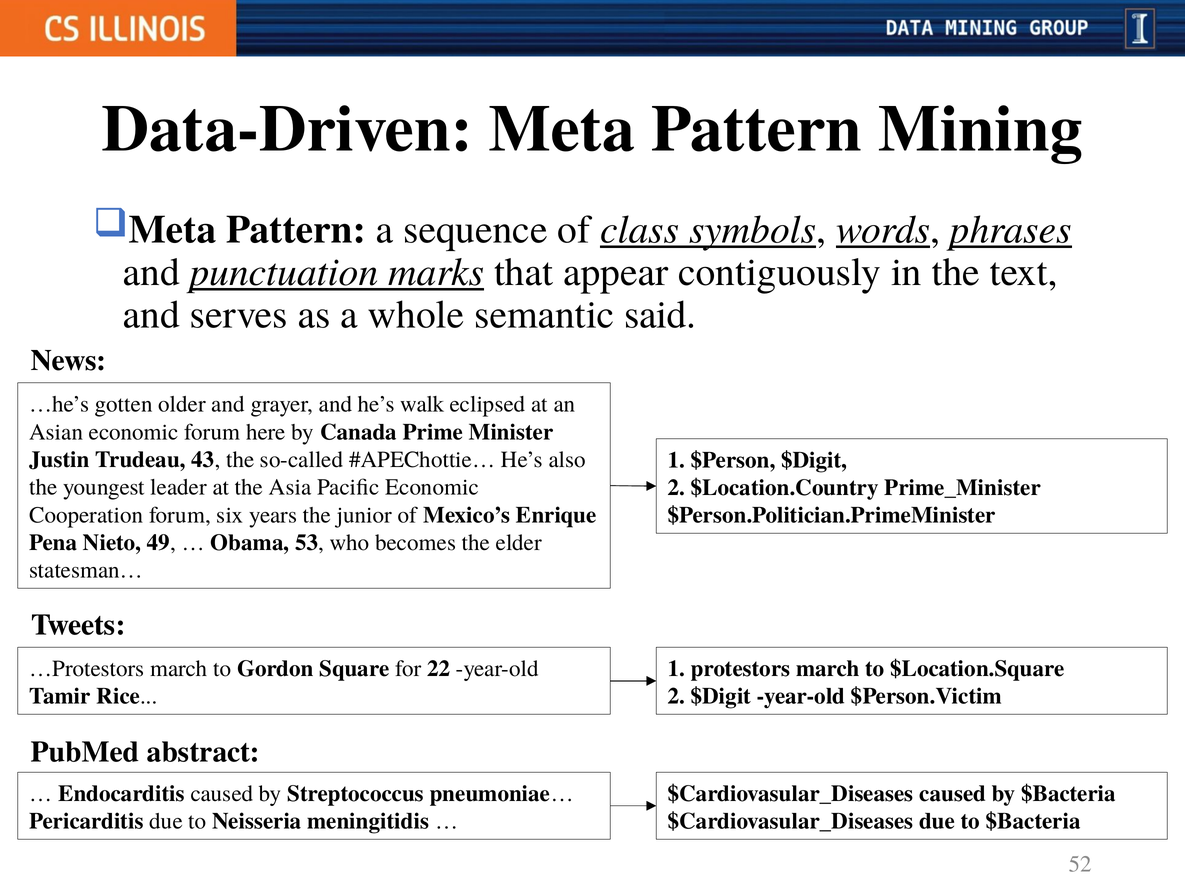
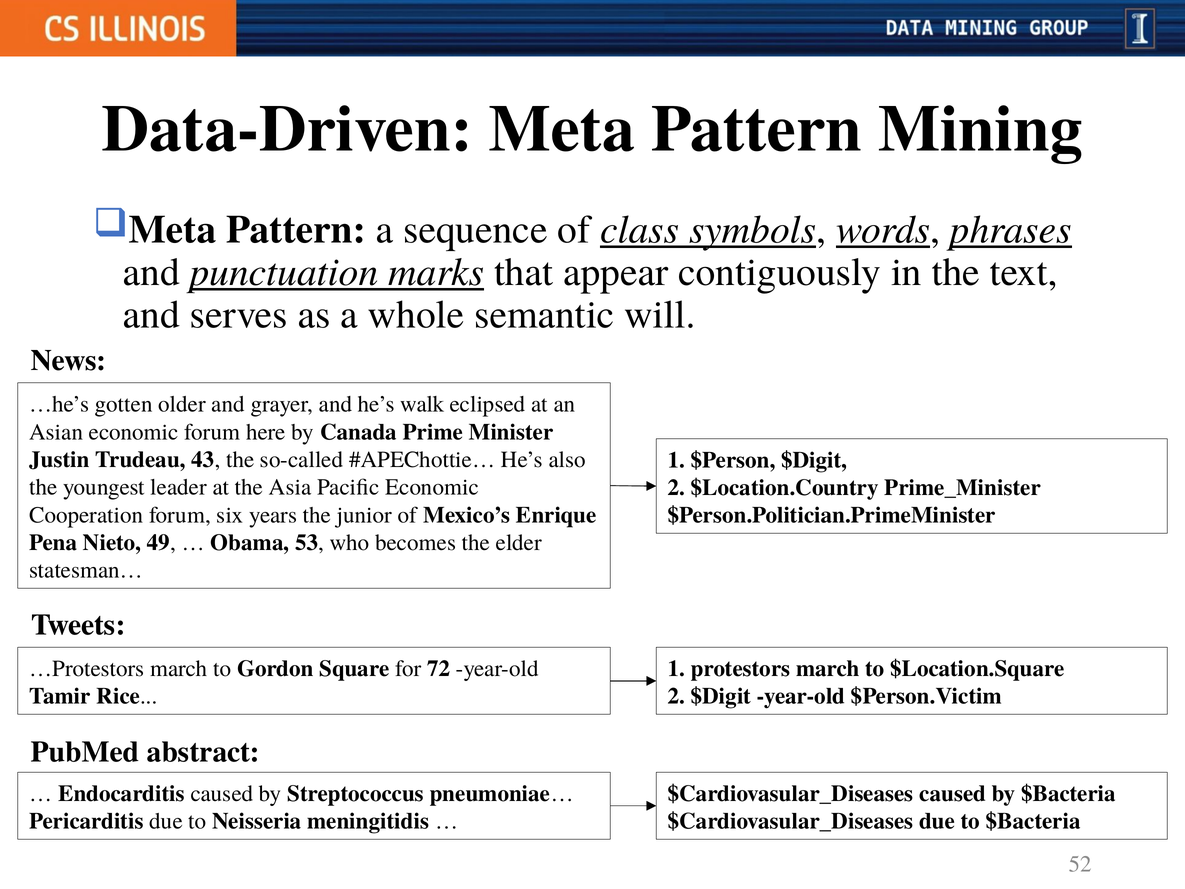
said: said -> will (660, 315)
22: 22 -> 72 (439, 668)
